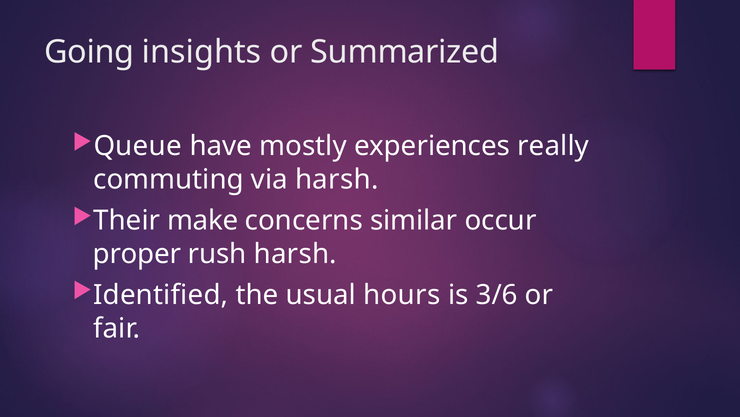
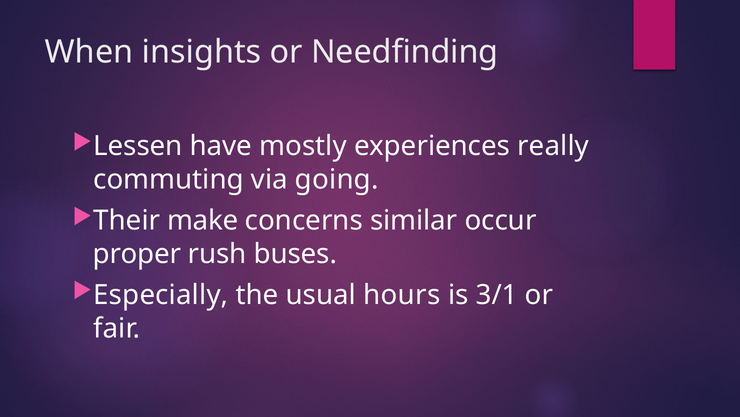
Going: Going -> When (89, 52)
Summarized: Summarized -> Needfinding (405, 52)
Queue: Queue -> Lessen (138, 146)
via harsh: harsh -> going (337, 179)
rush harsh: harsh -> buses (295, 254)
Identified: Identified -> Especially (161, 295)
3/6: 3/6 -> 3/1 (497, 295)
